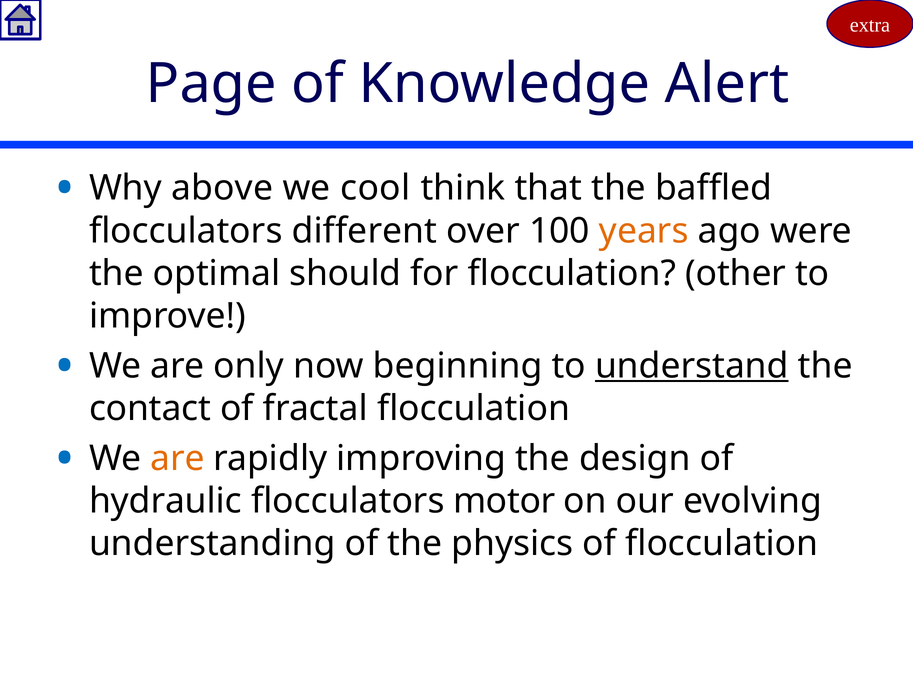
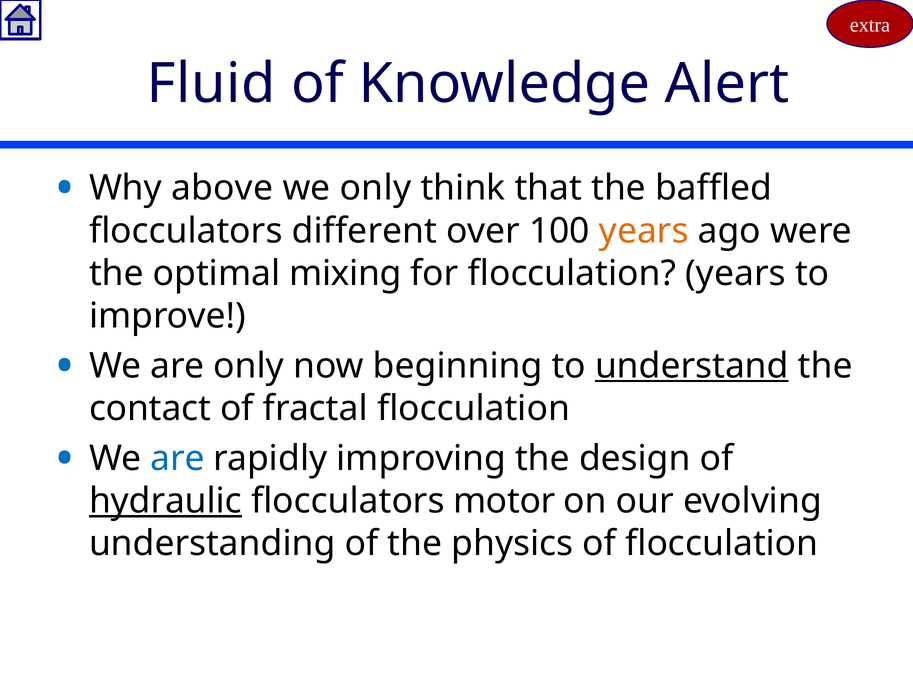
Page: Page -> Fluid (211, 84)
we cool: cool -> only (375, 188)
should: should -> mixing (345, 273)
flocculation other: other -> years (736, 273)
are colour: orange -> blue (178, 458)
hydraulic underline: none -> present (165, 501)
